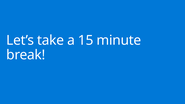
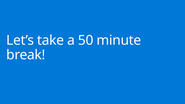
15: 15 -> 50 (86, 40)
